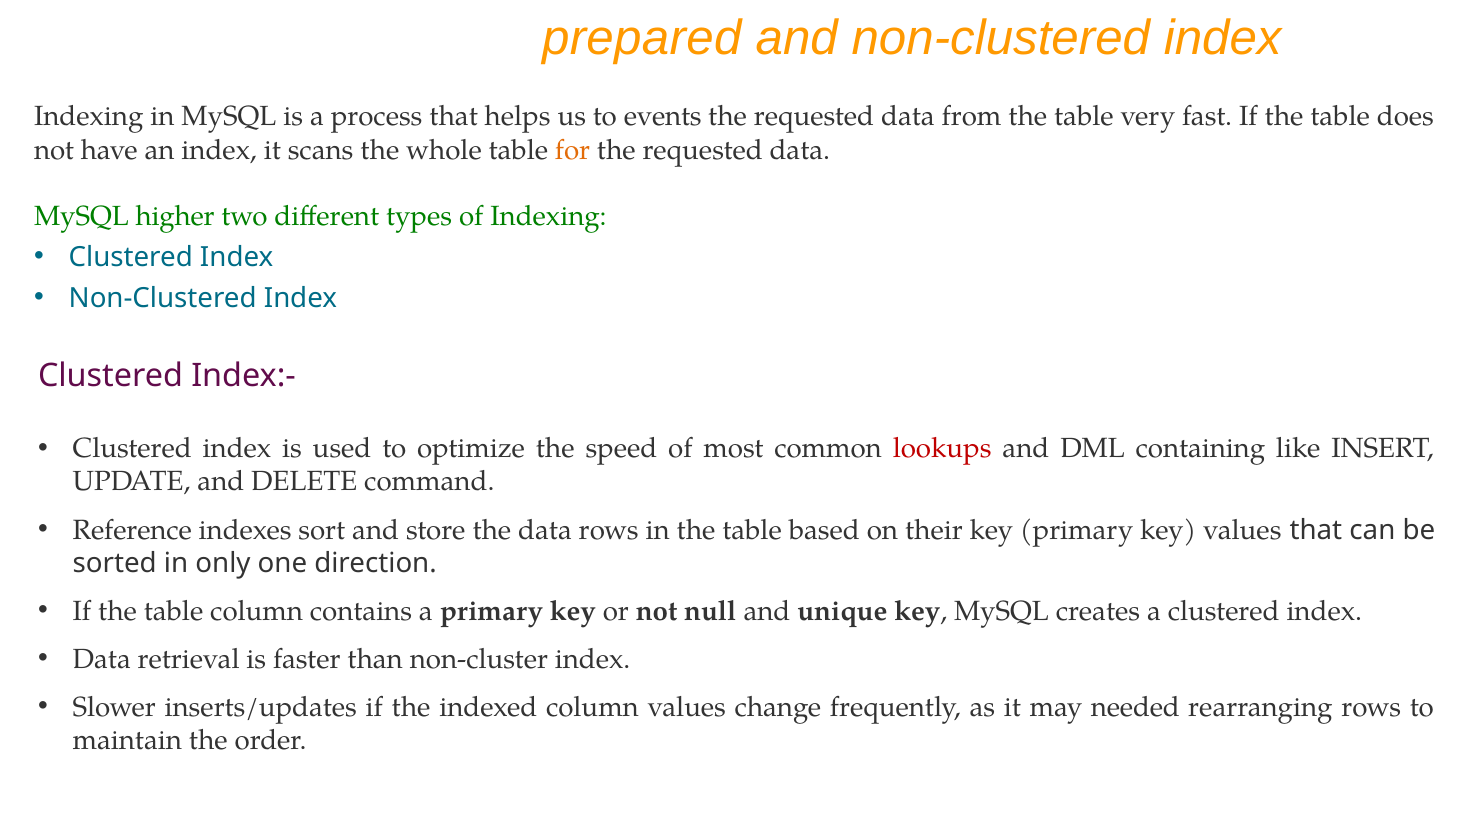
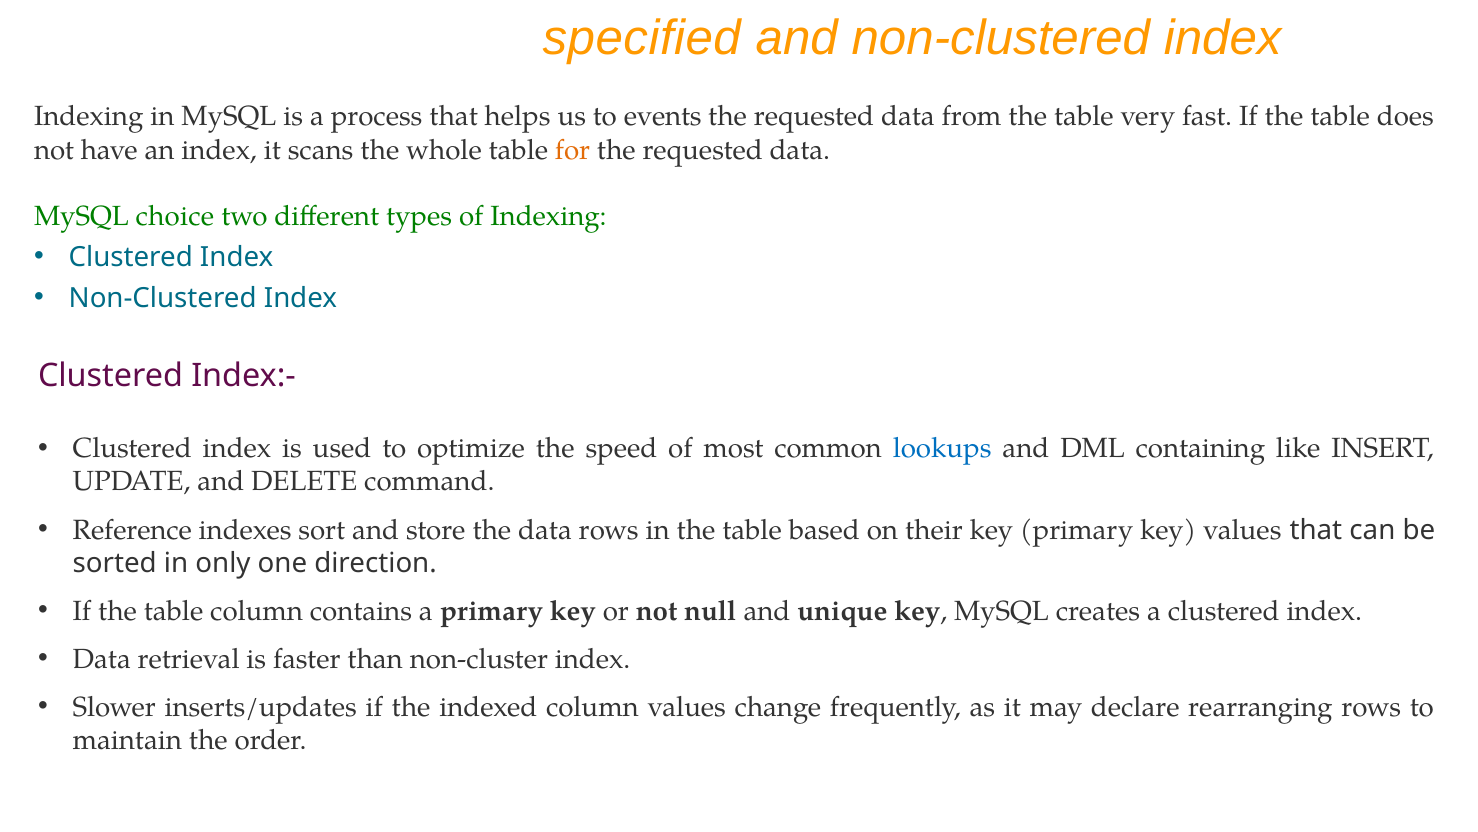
prepared: prepared -> specified (642, 38)
higher: higher -> choice (175, 216)
lookups colour: red -> blue (942, 448)
needed: needed -> declare (1135, 707)
